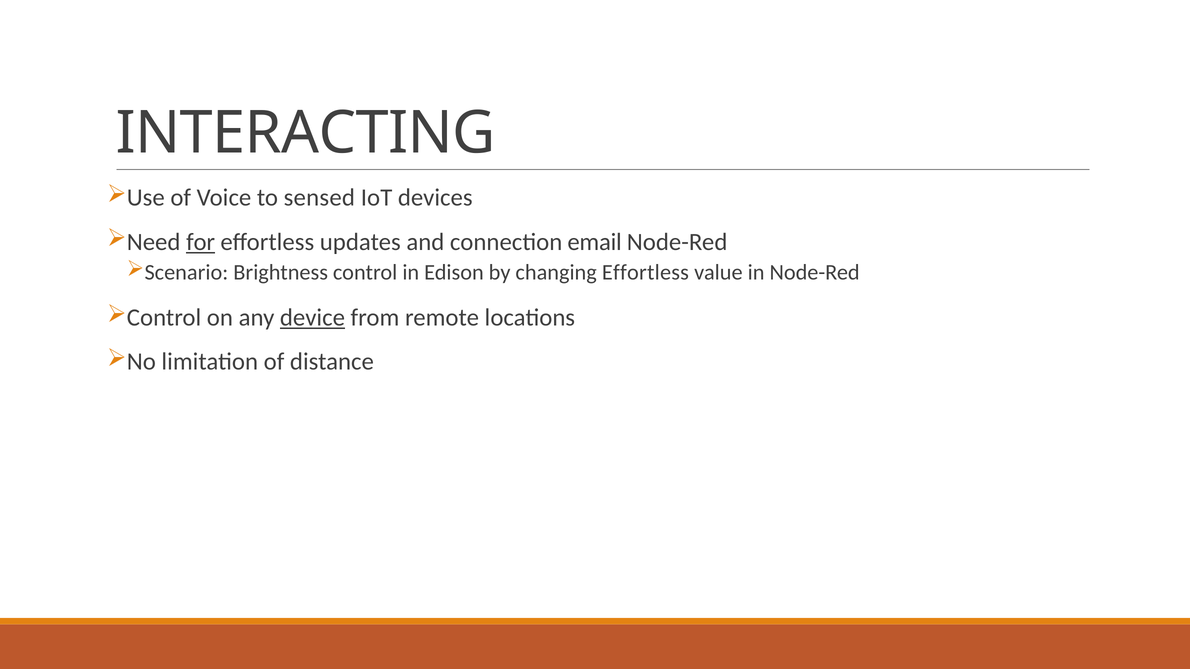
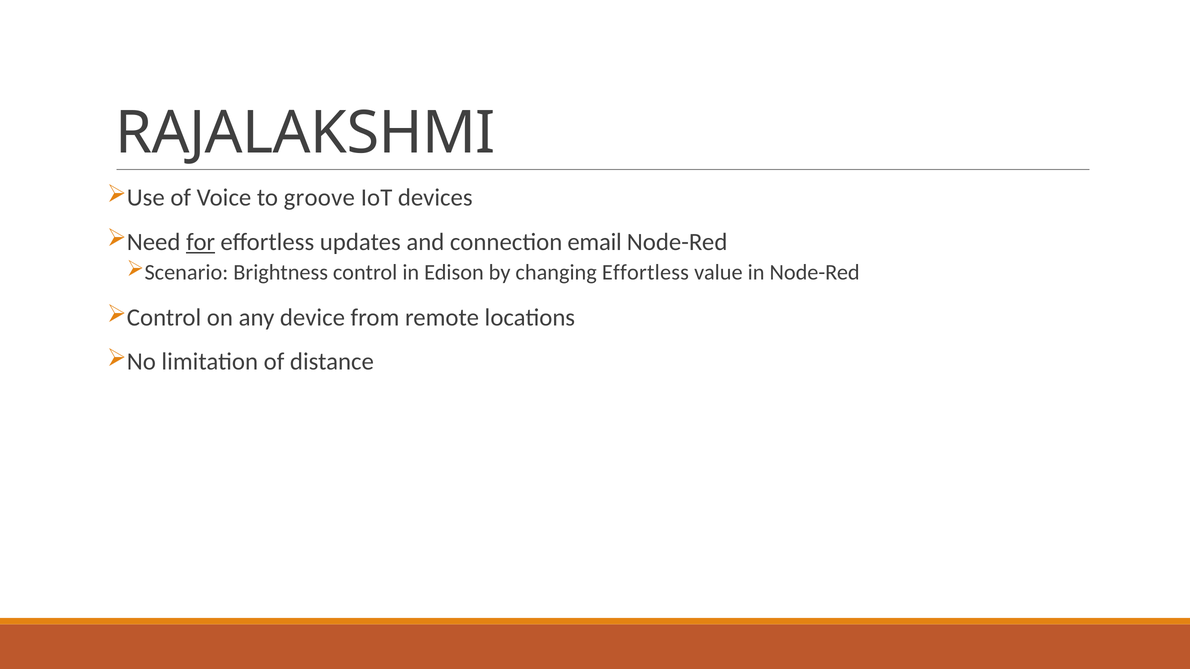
INTERACTING: INTERACTING -> RAJALAKSHMI (306, 133)
sensed: sensed -> groove (319, 198)
device underline: present -> none (312, 318)
